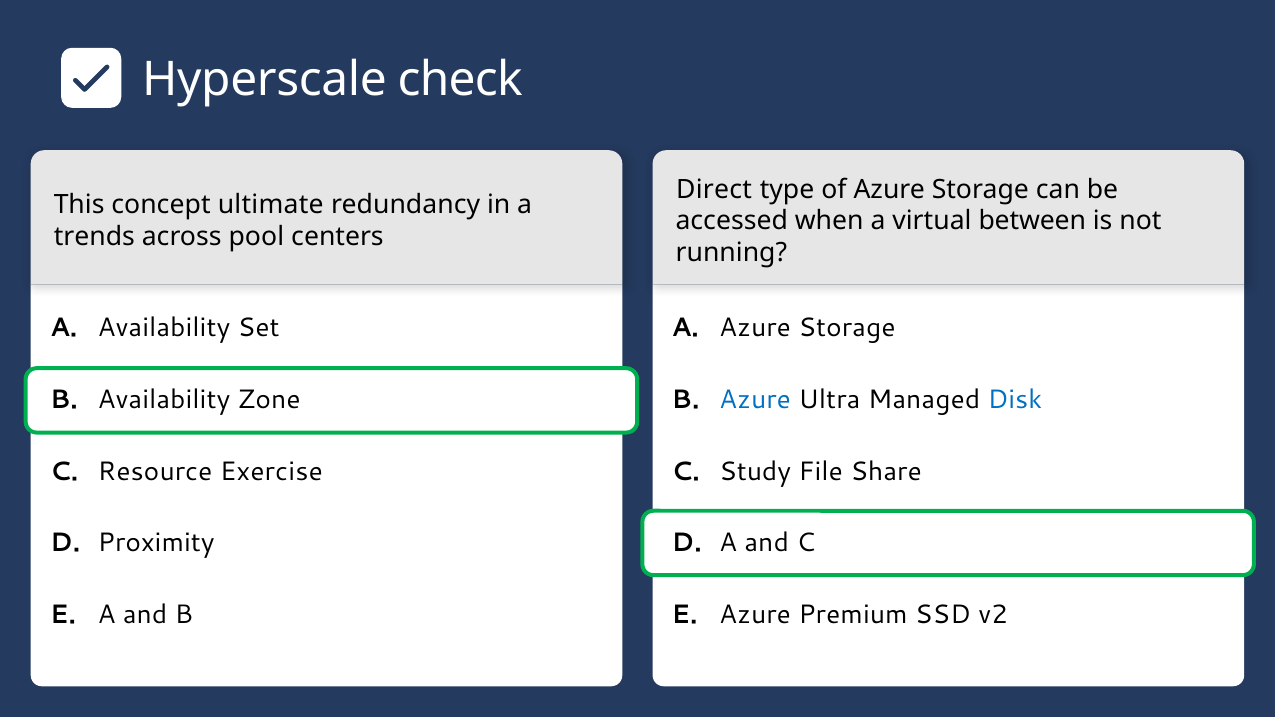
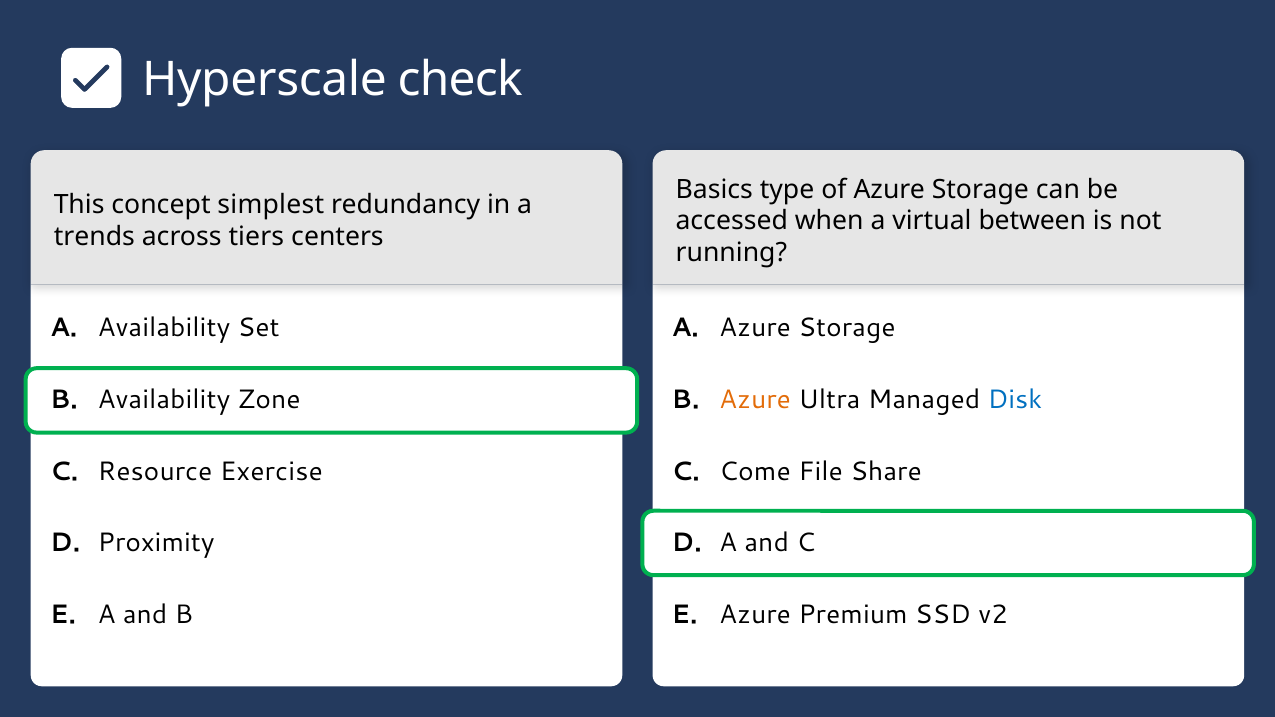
Direct: Direct -> Basics (714, 189)
ultimate: ultimate -> simplest (271, 205)
pool: pool -> tiers (256, 237)
Azure colour: blue -> orange (755, 400)
Study: Study -> Come (755, 471)
